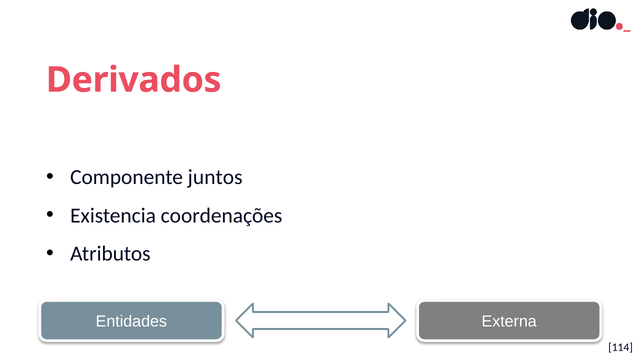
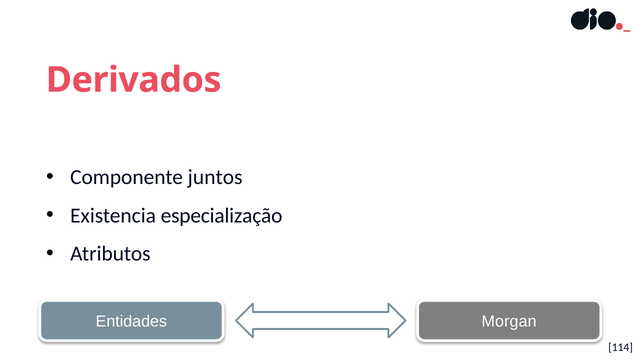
coordenações: coordenações -> especialização (222, 216)
Externa: Externa -> Morgan (509, 322)
